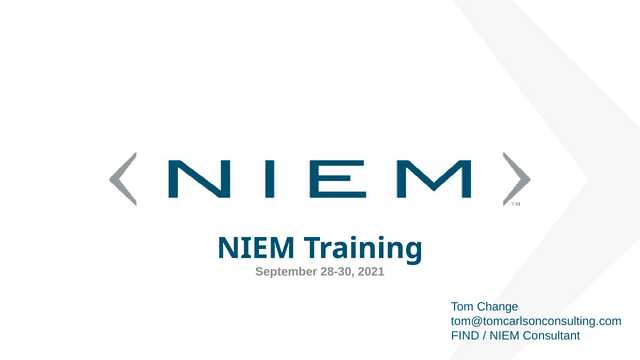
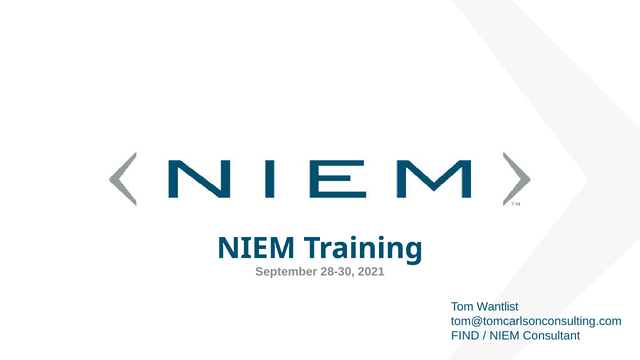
Change: Change -> Wantlist (498, 307)
